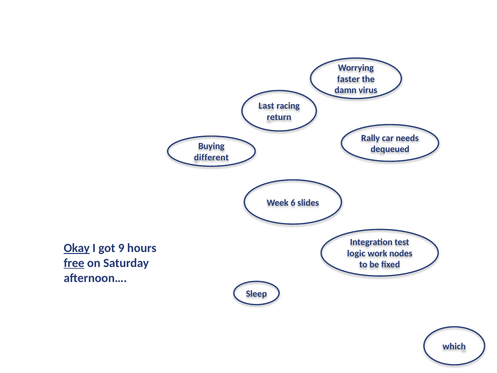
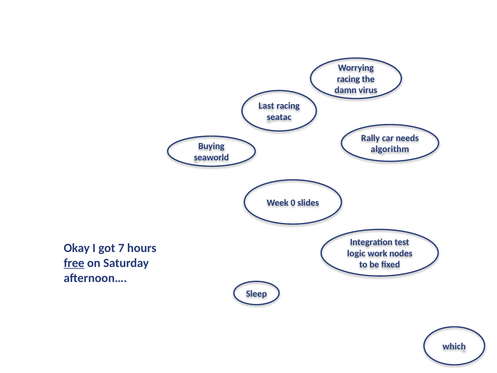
faster: faster -> racing (348, 79)
return: return -> seatac (279, 117)
dequeued: dequeued -> algorithm (390, 149)
different: different -> seaworld (211, 157)
6: 6 -> 0 (293, 202)
Okay underline: present -> none (77, 248)
9: 9 -> 7 (121, 248)
